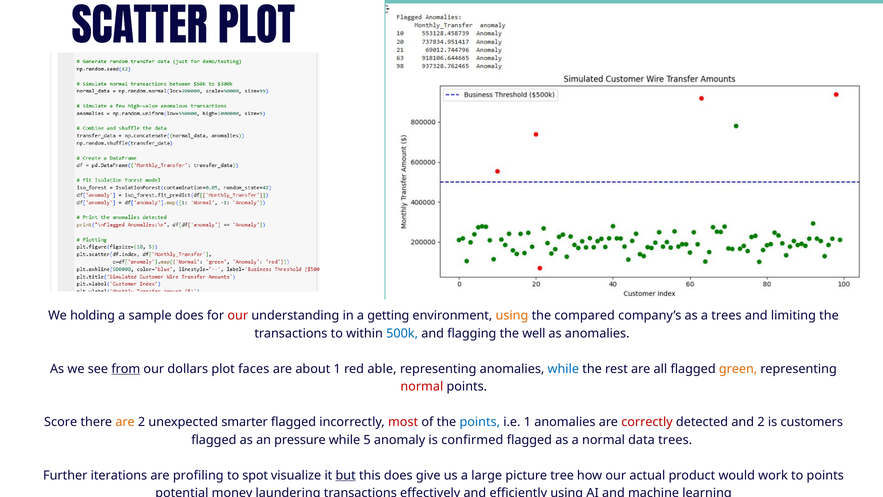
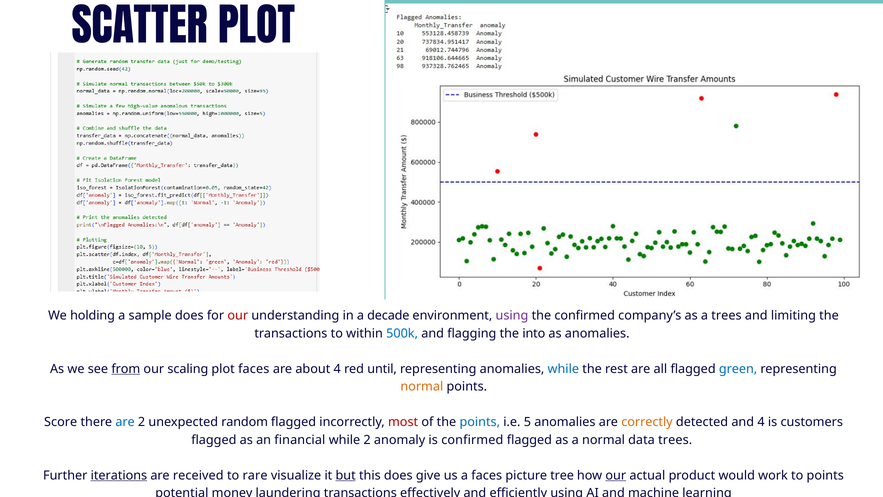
getting: getting -> decade (388, 315)
using colour: orange -> purple (512, 315)
the compared: compared -> confirmed (585, 315)
well: well -> into (534, 333)
dollars: dollars -> scaling (188, 369)
about 1: 1 -> 4 (337, 369)
able: able -> until (382, 369)
green colour: orange -> blue (738, 369)
normal colour: red -> orange (422, 386)
are colour: orange -> blue (125, 422)
smarter: smarter -> random (245, 422)
i.e 1: 1 -> 5 (527, 422)
correctly colour: red -> orange (647, 422)
and 2: 2 -> 4 (761, 422)
pressure: pressure -> financial (300, 440)
while 5: 5 -> 2 (367, 440)
iterations underline: none -> present (119, 475)
profiling: profiling -> received (198, 475)
spot: spot -> rare (255, 475)
a large: large -> faces (487, 475)
our underline: none -> present (616, 475)
